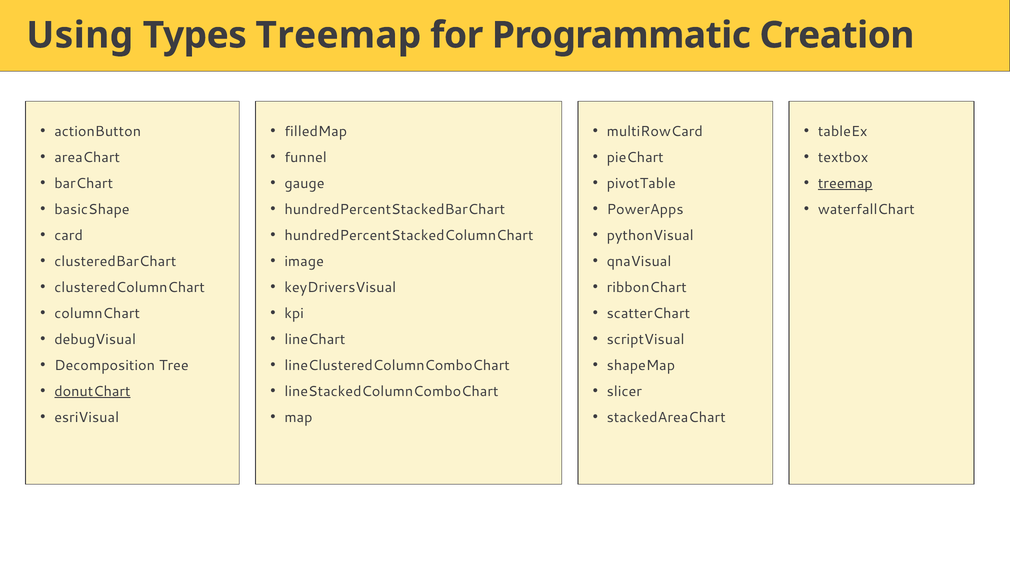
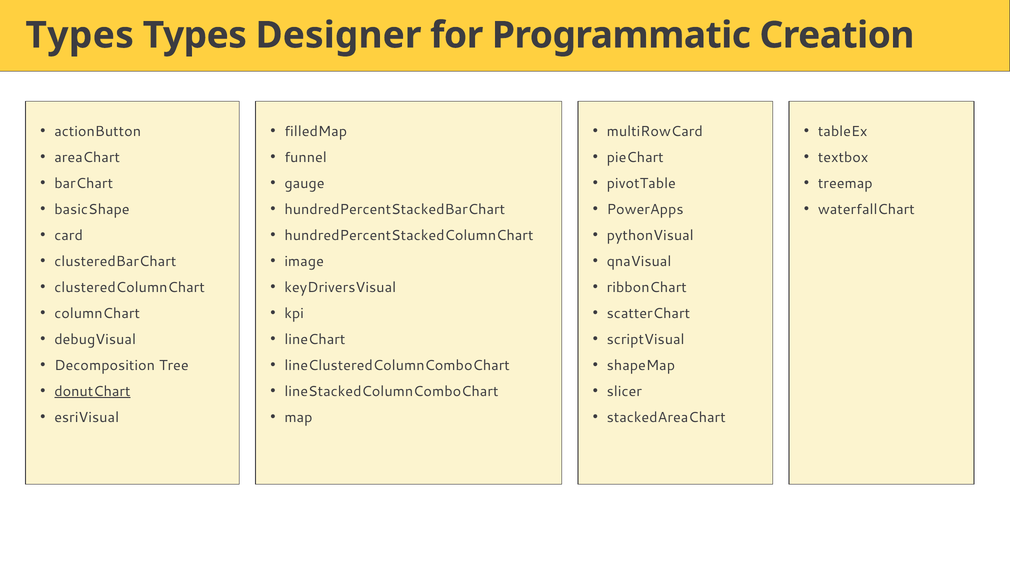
Using: Using -> Types (80, 35)
Types Treemap: Treemap -> Designer (338, 35)
treemap underline: present -> none (845, 183)
